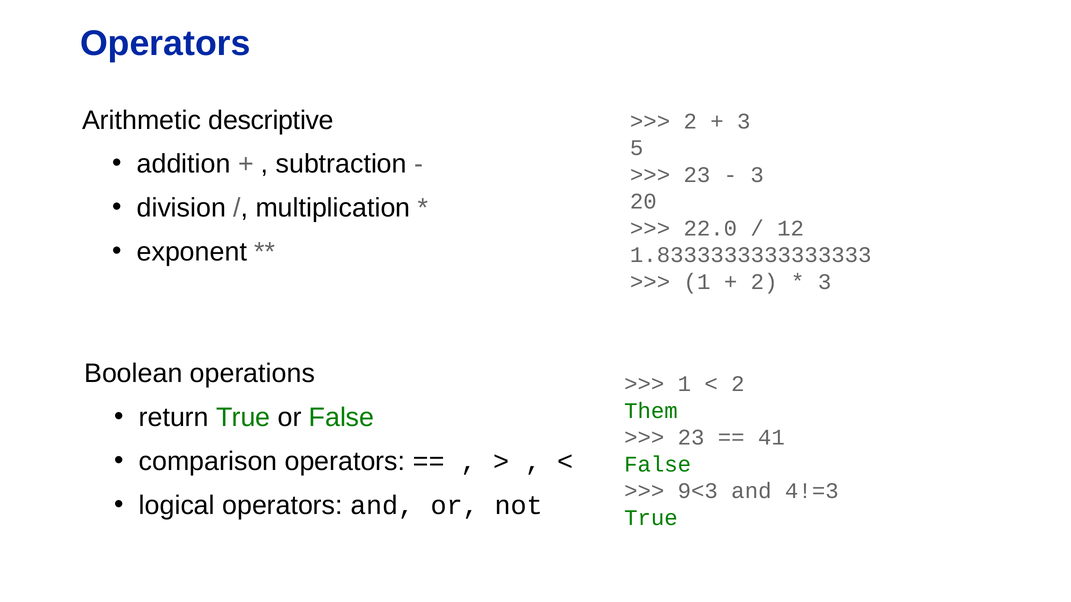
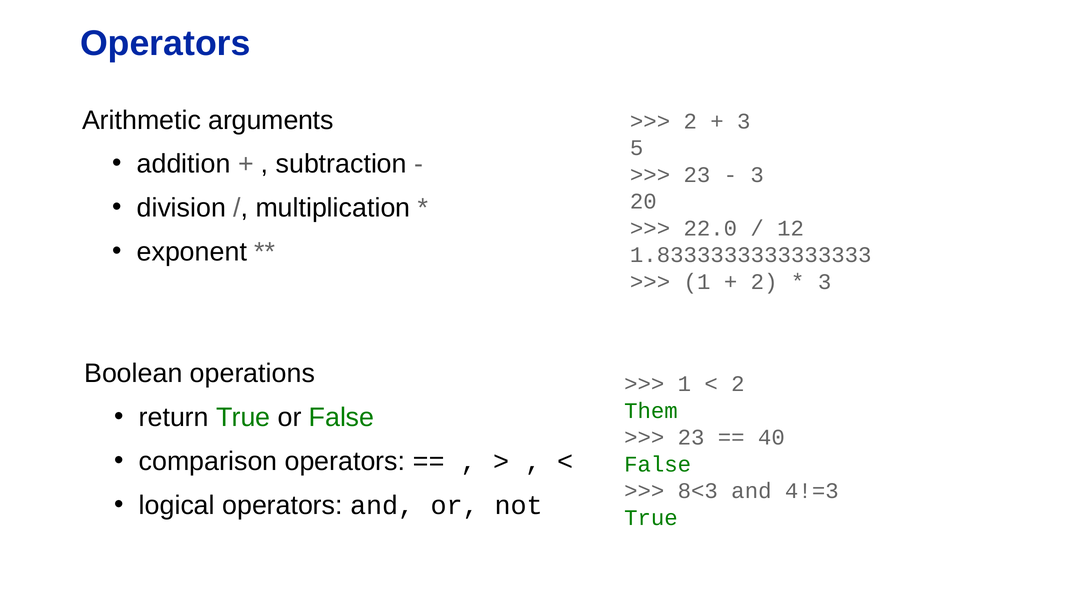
descriptive: descriptive -> arguments (271, 120)
41: 41 -> 40 (771, 438)
9<3: 9<3 -> 8<3 (698, 491)
